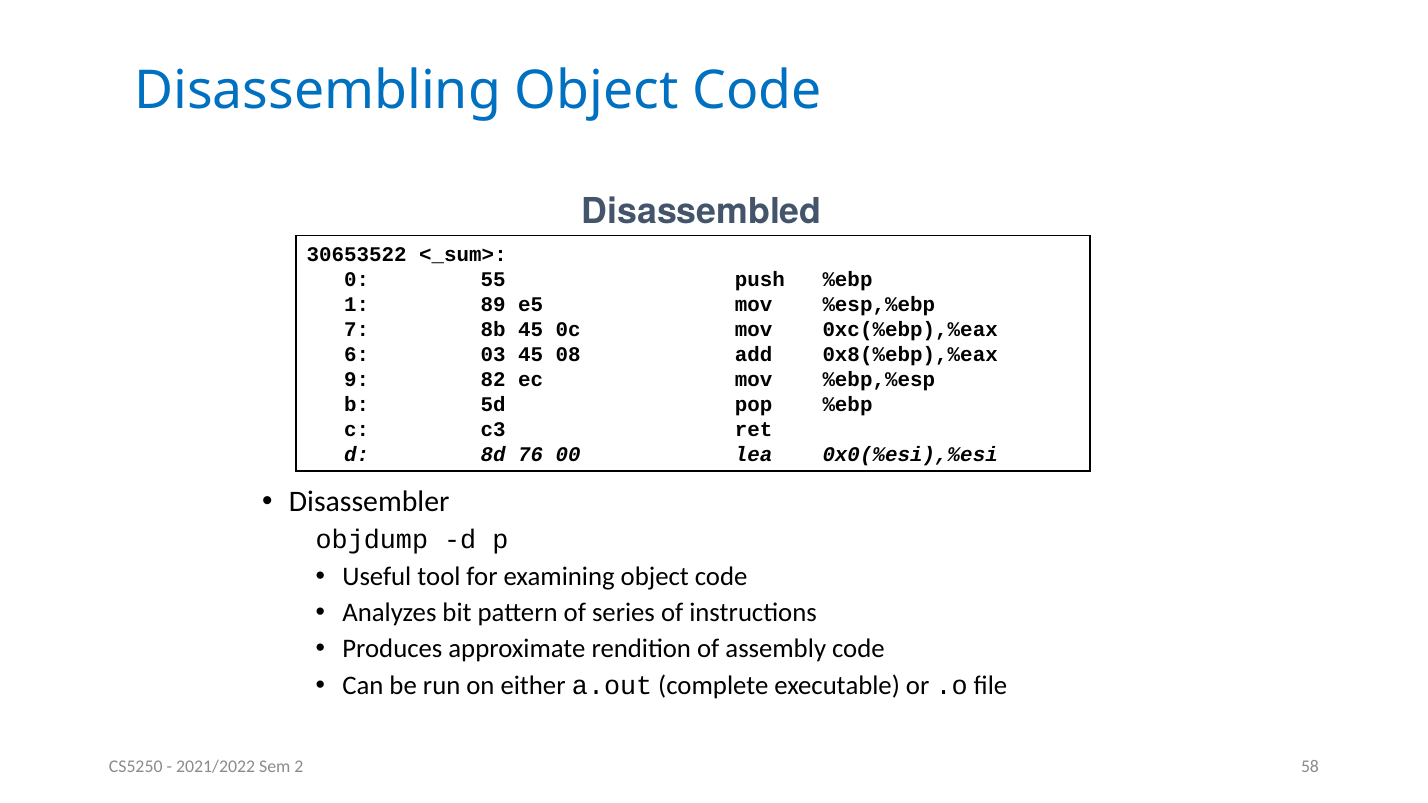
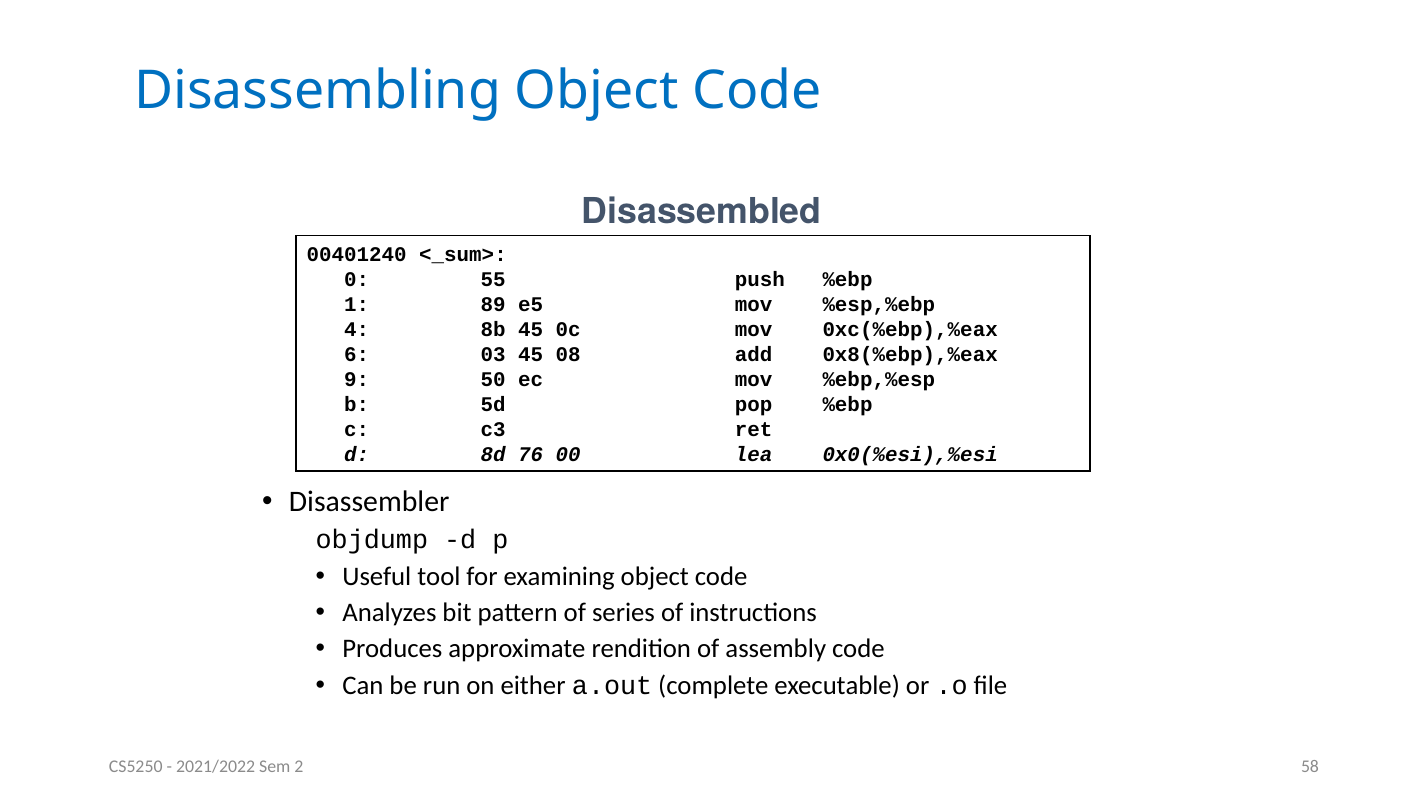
30653522: 30653522 -> 00401240 (357, 255)
7: 7 -> 4 (357, 330)
82: 82 -> 50 (493, 380)
